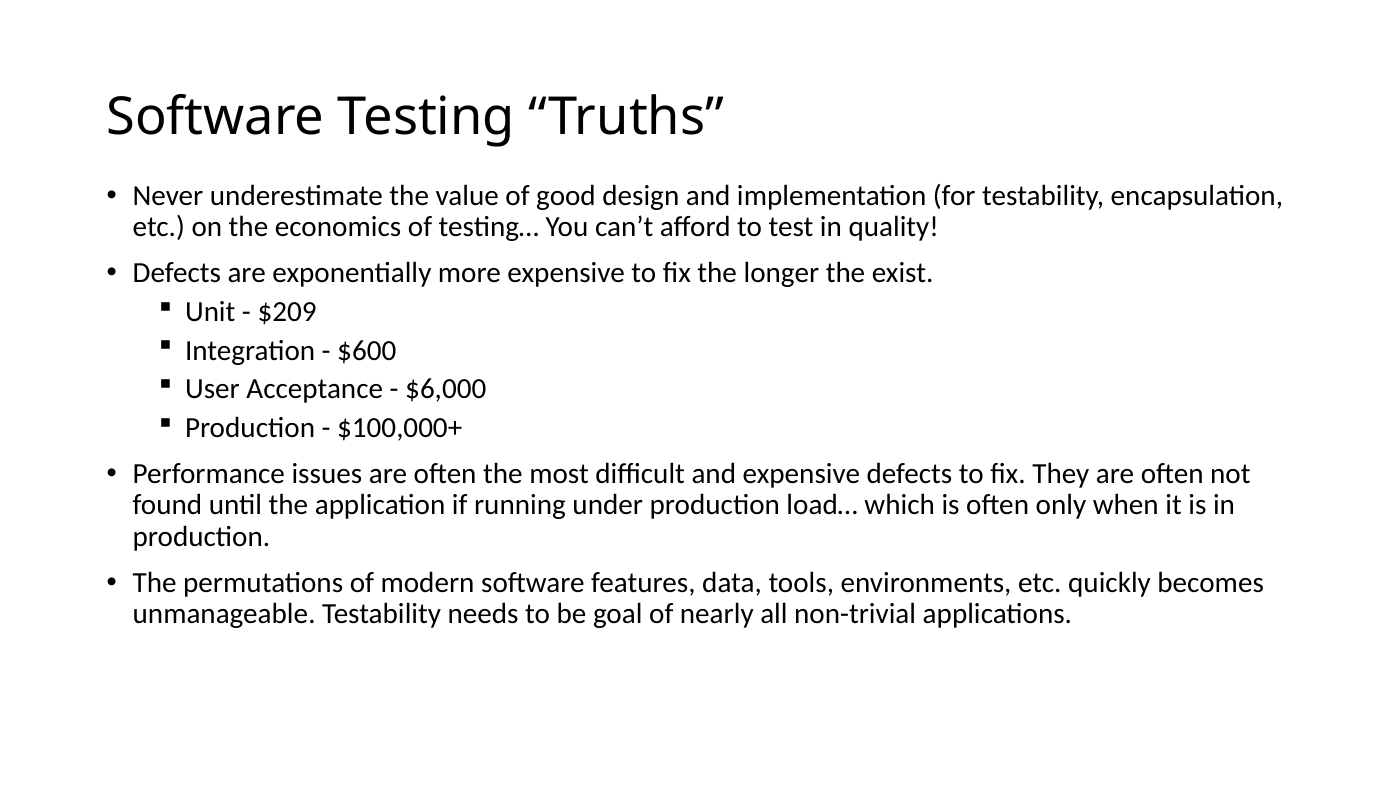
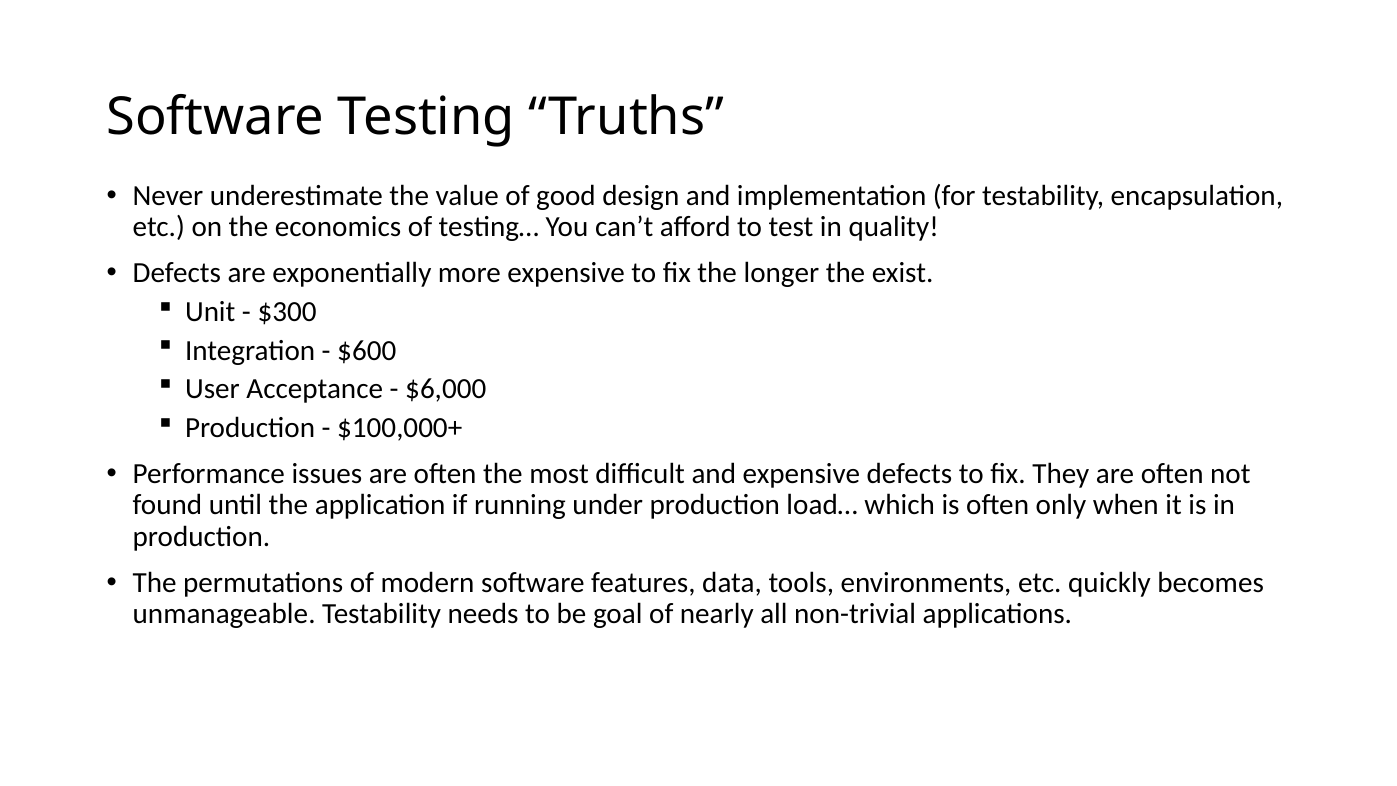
$209: $209 -> $300 (287, 312)
